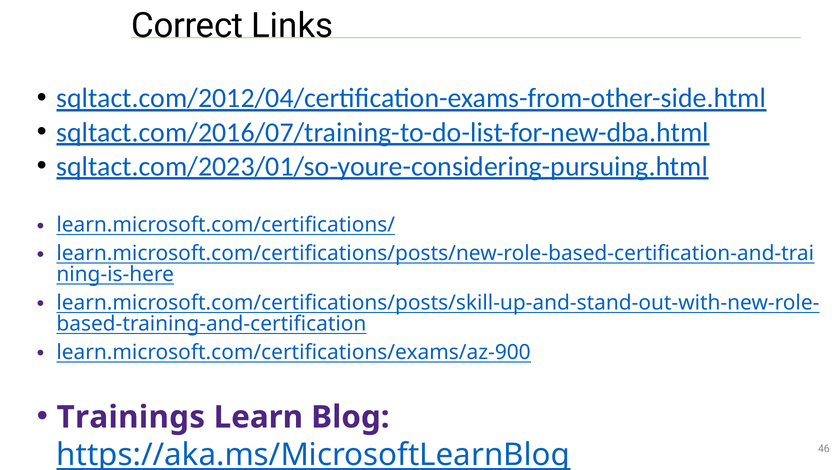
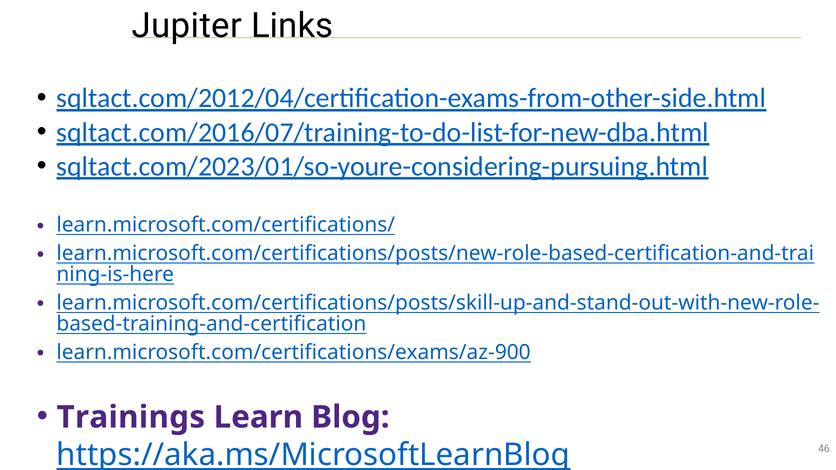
Correct: Correct -> Jupiter (187, 26)
